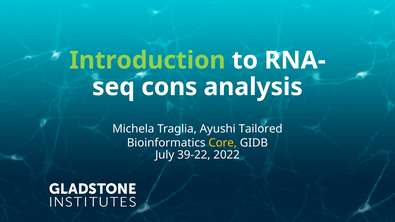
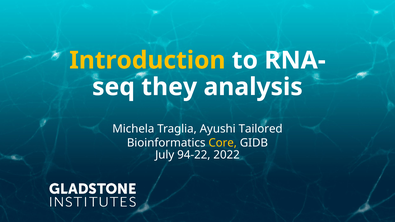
Introduction colour: light green -> yellow (147, 60)
cons: cons -> they (169, 87)
39-22: 39-22 -> 94-22 (194, 155)
